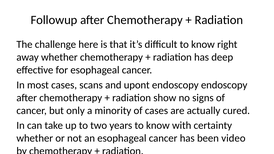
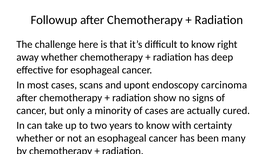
endoscopy endoscopy: endoscopy -> carcinoma (224, 85)
video: video -> many (233, 138)
